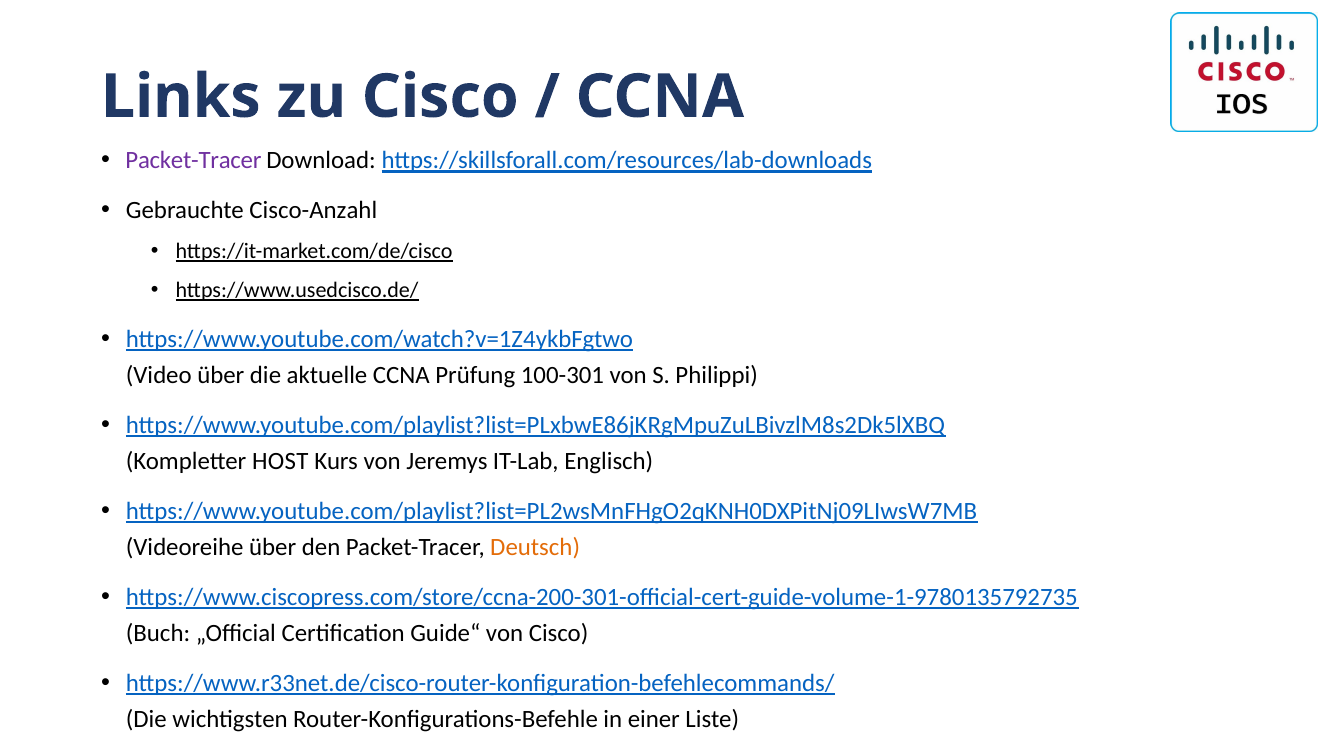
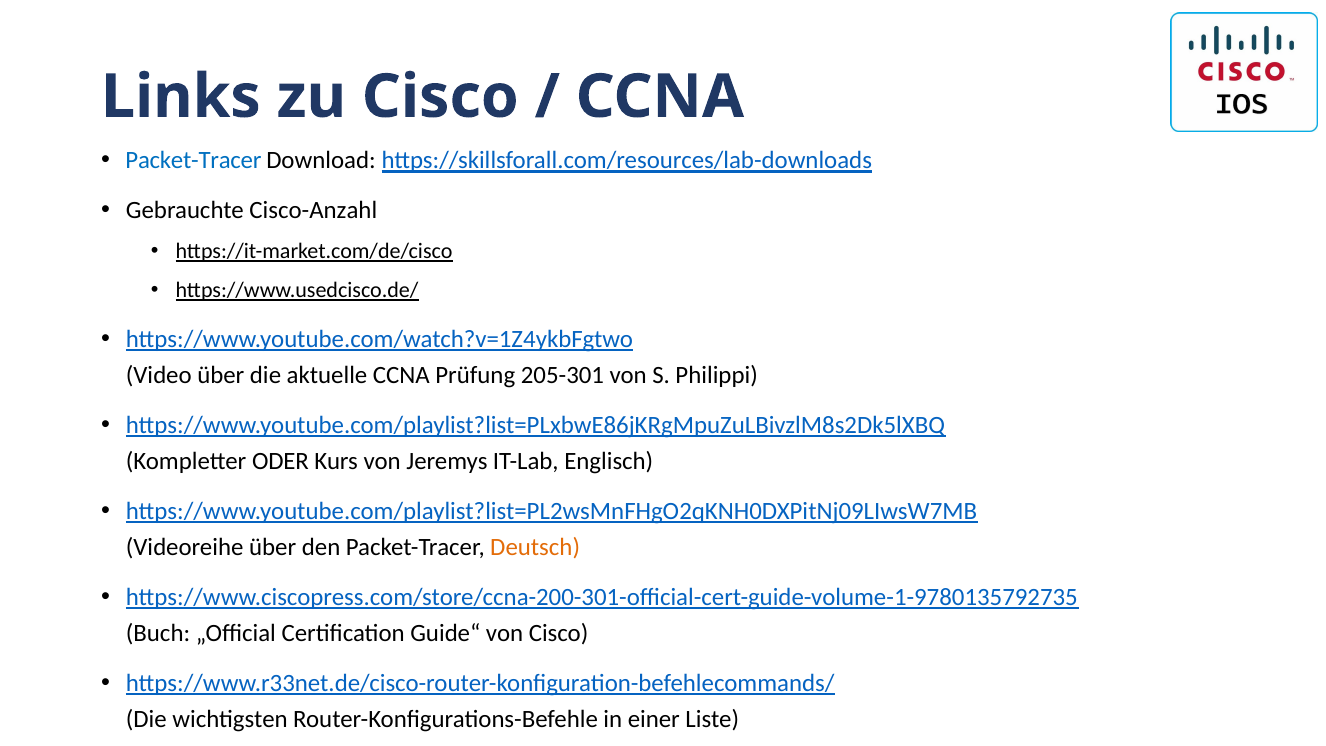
Packet-Tracer colour: purple -> blue (193, 161)
100-301: 100-301 -> 205-301 (562, 375)
HOST: HOST -> ODER (280, 461)
